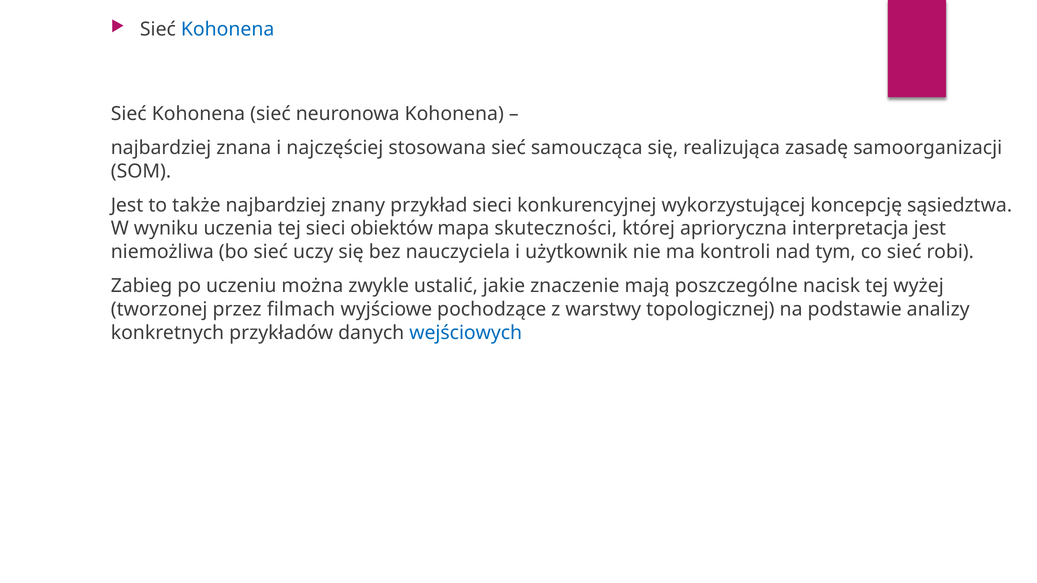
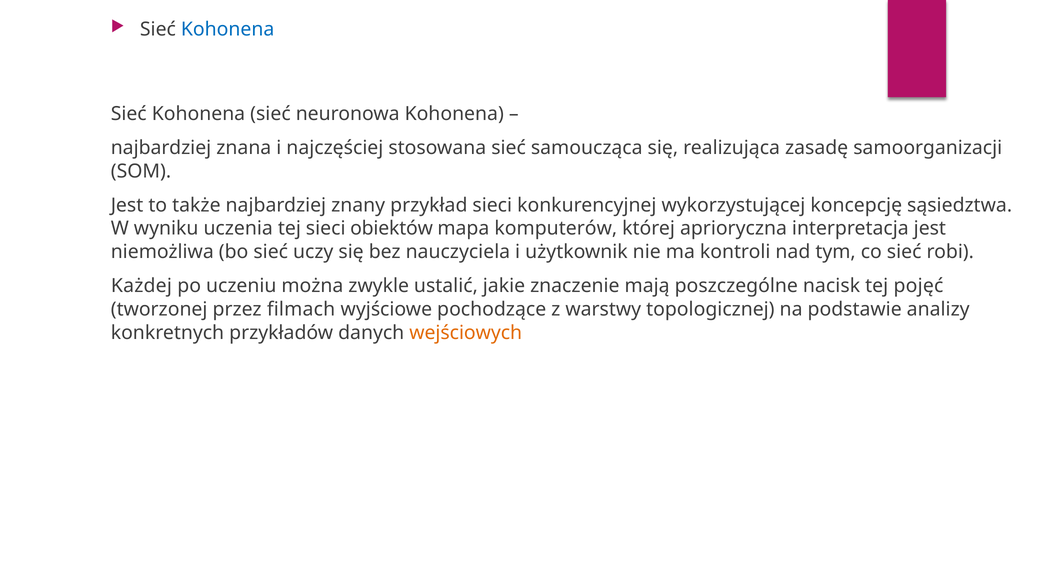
skuteczności: skuteczności -> komputerów (556, 229)
Zabieg: Zabieg -> Każdej (141, 286)
wyżej: wyżej -> pojęć (918, 286)
wejściowych colour: blue -> orange (466, 333)
